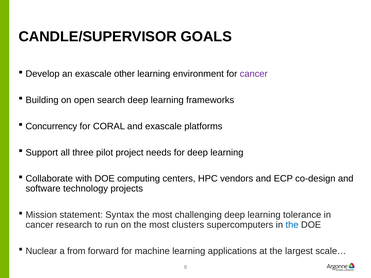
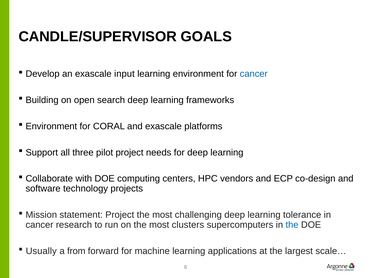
other: other -> input (124, 74)
cancer colour: purple -> blue (254, 74)
Concurrency: Concurrency -> Environment (51, 126)
statement Syntax: Syntax -> Project (120, 215)
Nuclear: Nuclear -> Usually (41, 251)
